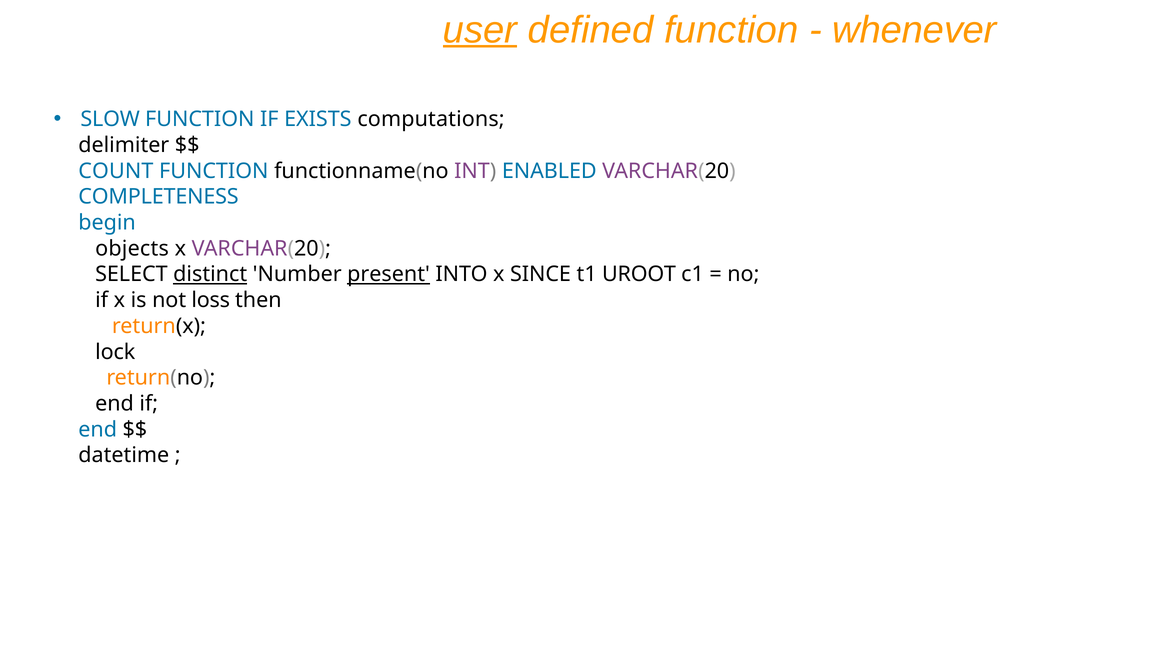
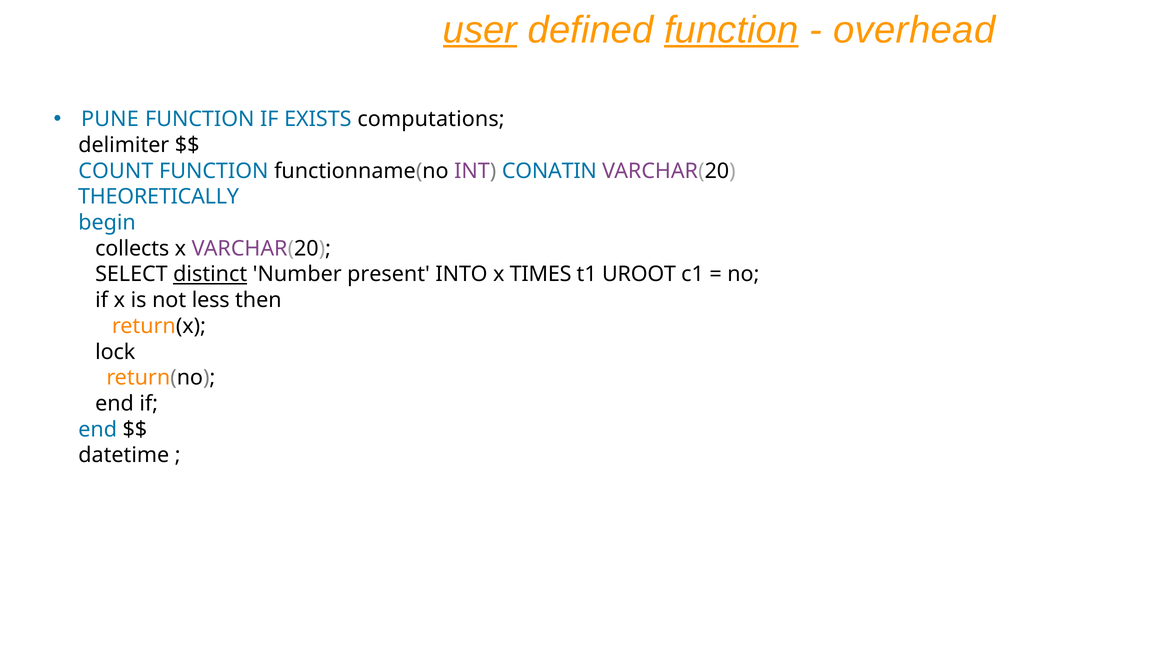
function underline: none -> present (731, 30)
whenever: whenever -> overhead (914, 30)
SLOW: SLOW -> PUNE (110, 119)
ENABLED: ENABLED -> CONATIN (549, 171)
COMPLETENESS: COMPLETENESS -> THEORETICALLY (159, 197)
objects: objects -> collects (132, 249)
present underline: present -> none (389, 275)
SINCE: SINCE -> TIMES (541, 275)
loss: loss -> less (211, 300)
